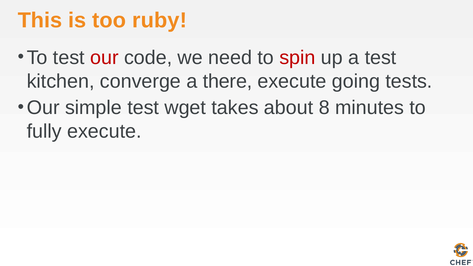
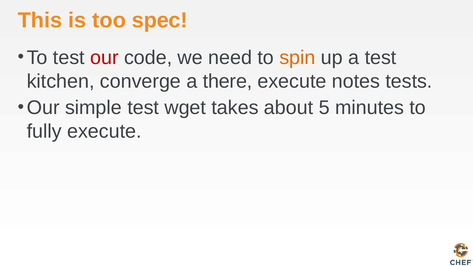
ruby: ruby -> spec (160, 20)
spin colour: red -> orange (297, 58)
going: going -> notes (356, 81)
8: 8 -> 5 (324, 108)
